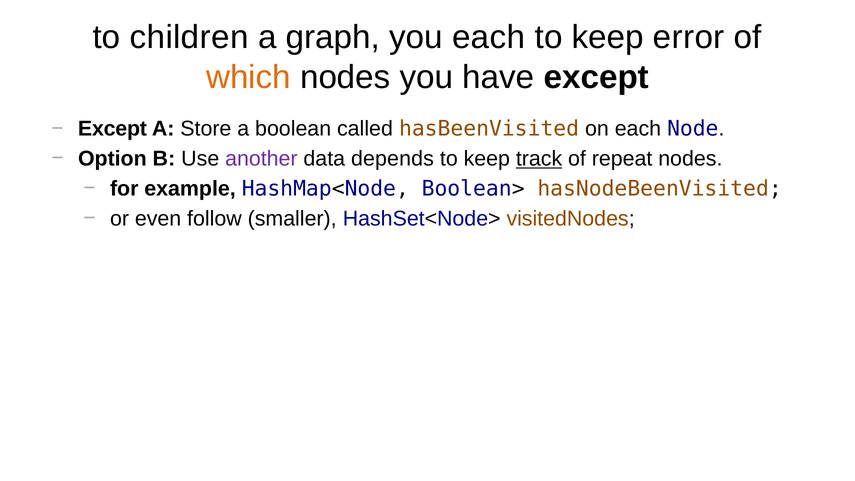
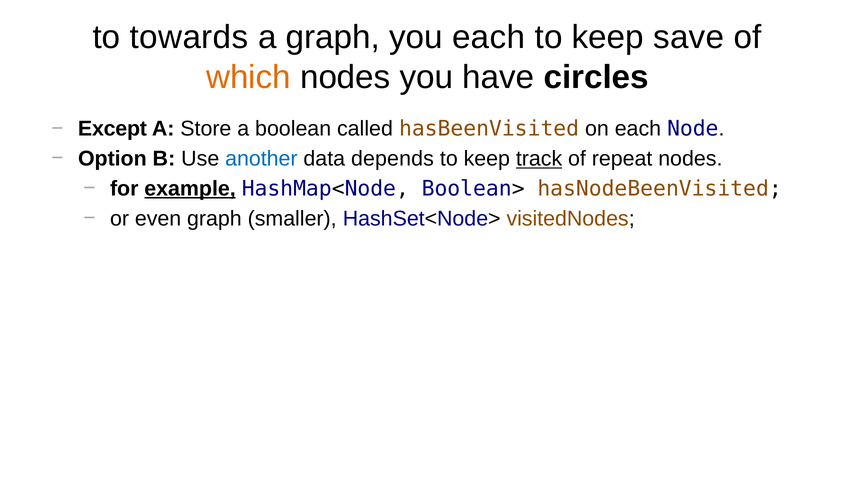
children: children -> towards (189, 37)
error: error -> save (689, 37)
have except: except -> circles (596, 77)
another colour: purple -> blue (261, 159)
example underline: none -> present (190, 189)
even follow: follow -> graph (214, 219)
